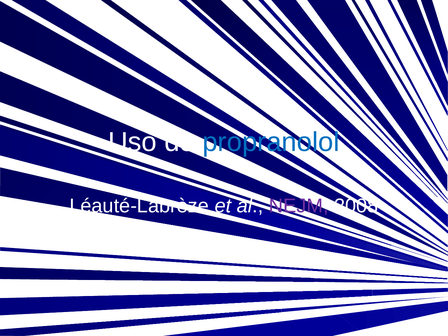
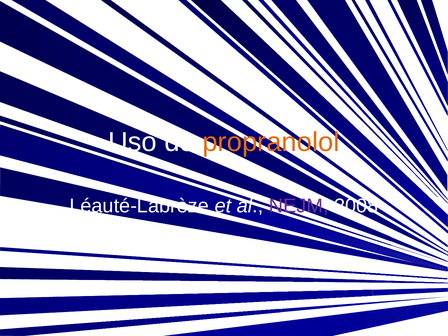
propranolol colour: blue -> orange (271, 142)
